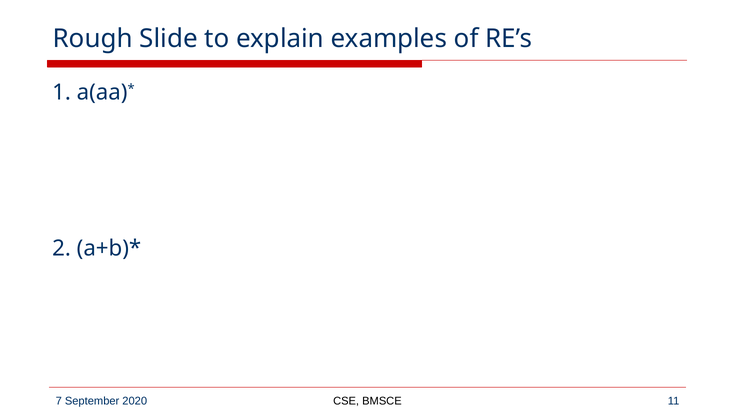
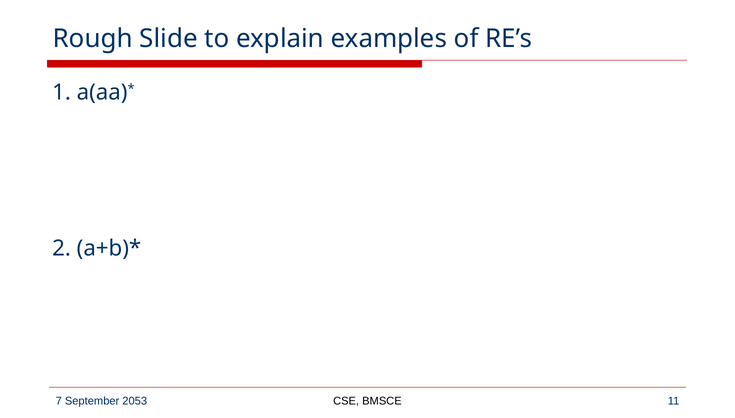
2020: 2020 -> 2053 (135, 401)
